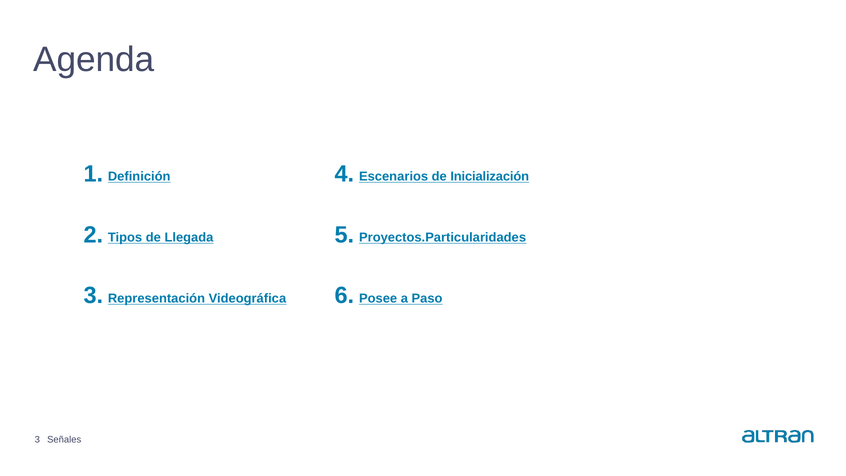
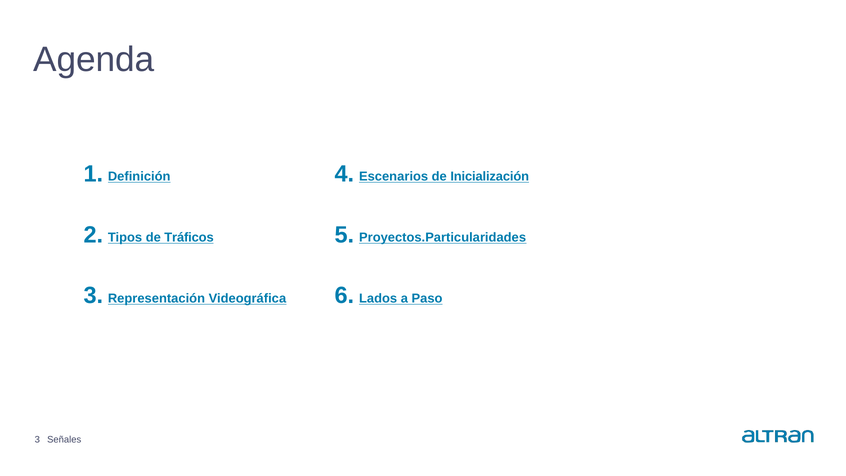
Llegada: Llegada -> Tráficos (189, 238)
Posee: Posee -> Lados (378, 299)
